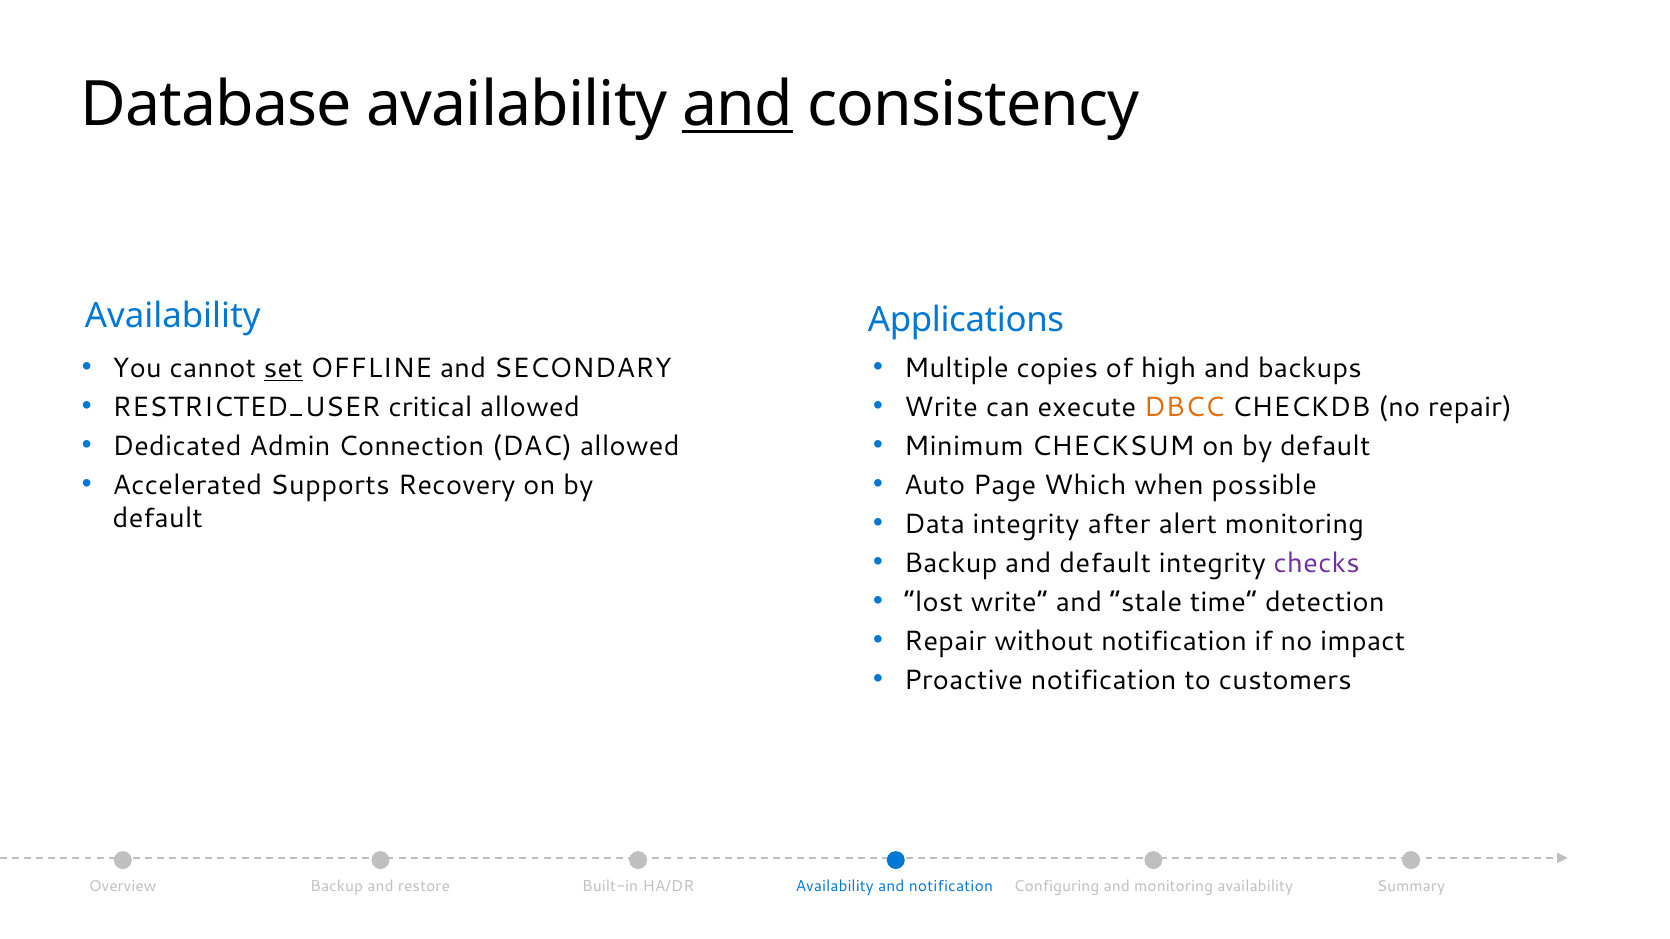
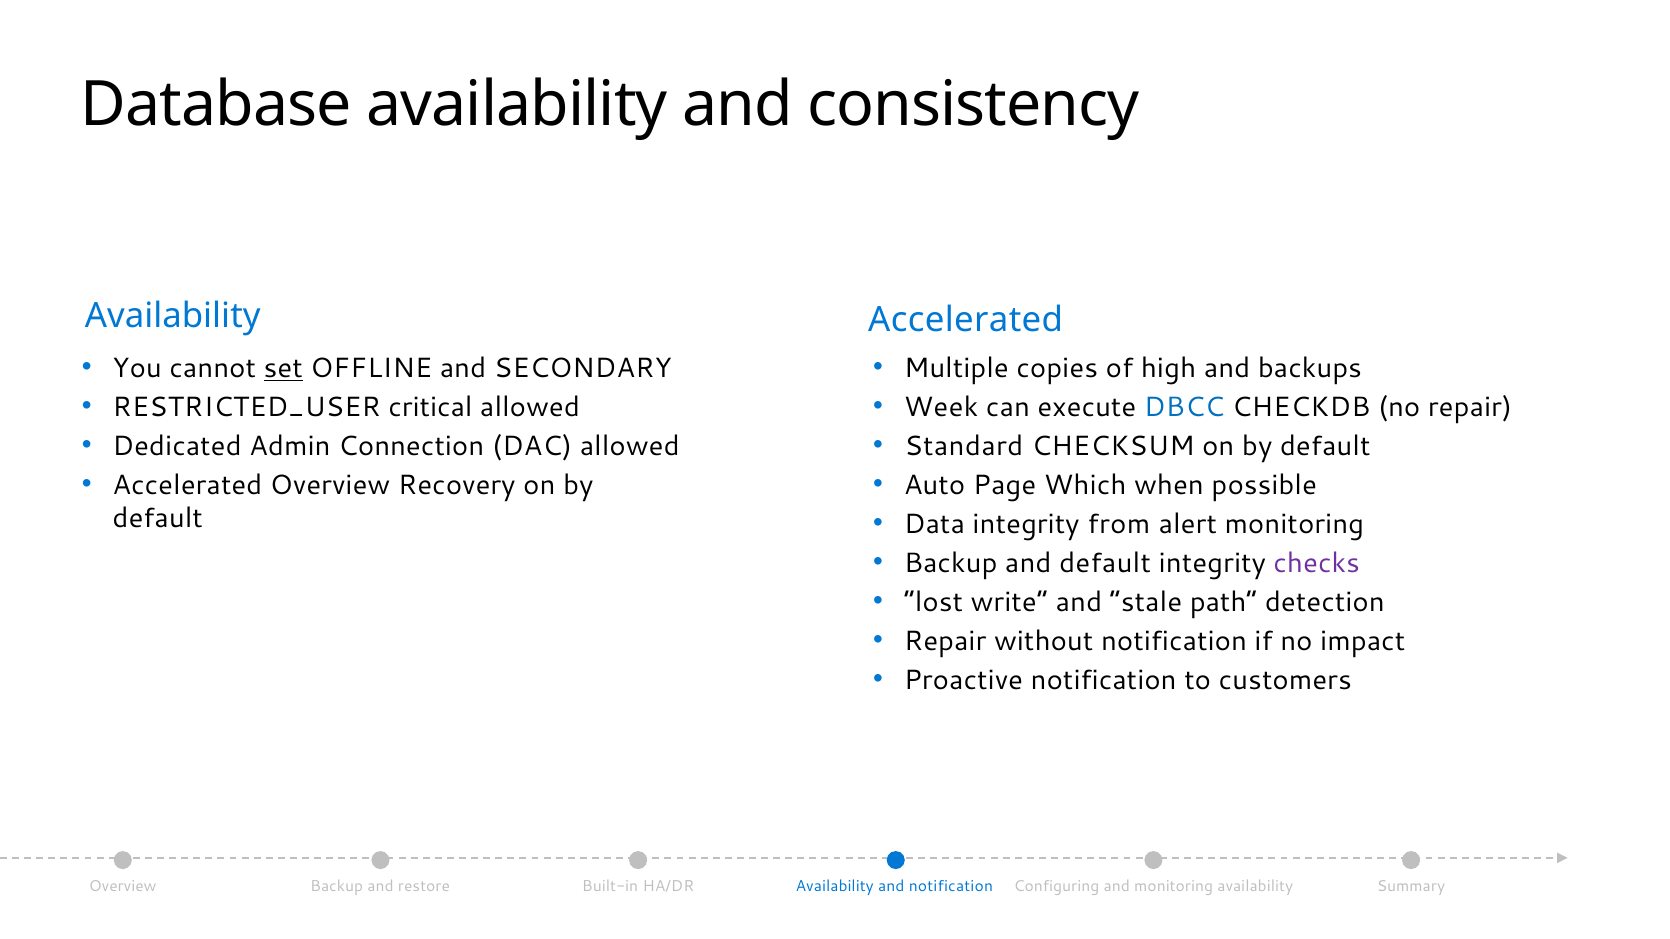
and underline: present -> none (738, 105)
Availability Applications: Applications -> Accelerated (966, 320)
Write: Write -> Week (941, 408)
DBCC colour: orange -> blue (1184, 408)
Minimum: Minimum -> Standard (964, 447)
Supports: Supports -> Overview (330, 485)
after: after -> from (1119, 524)
time: time -> path (1224, 602)
